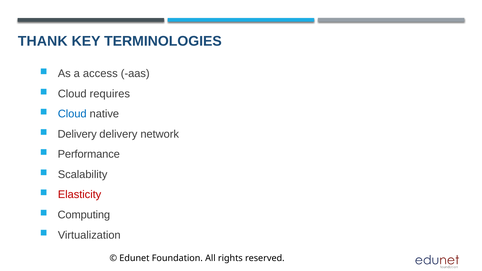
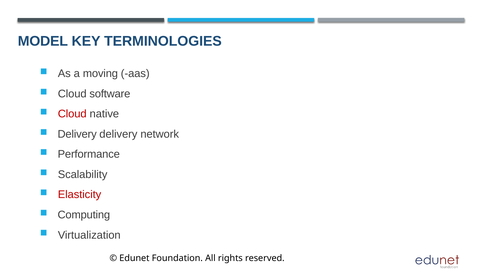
THANK: THANK -> MODEL (43, 41)
access: access -> moving (100, 74)
requires: requires -> software (110, 94)
Cloud colour: blue -> red (72, 114)
